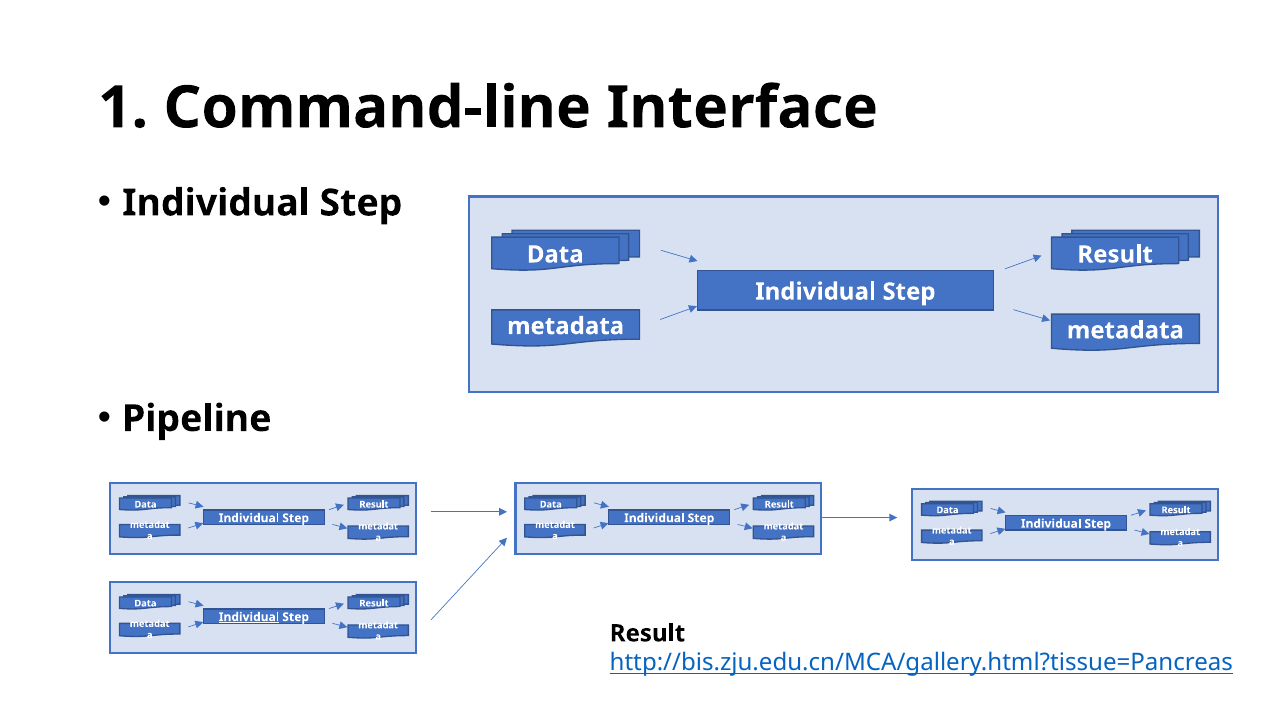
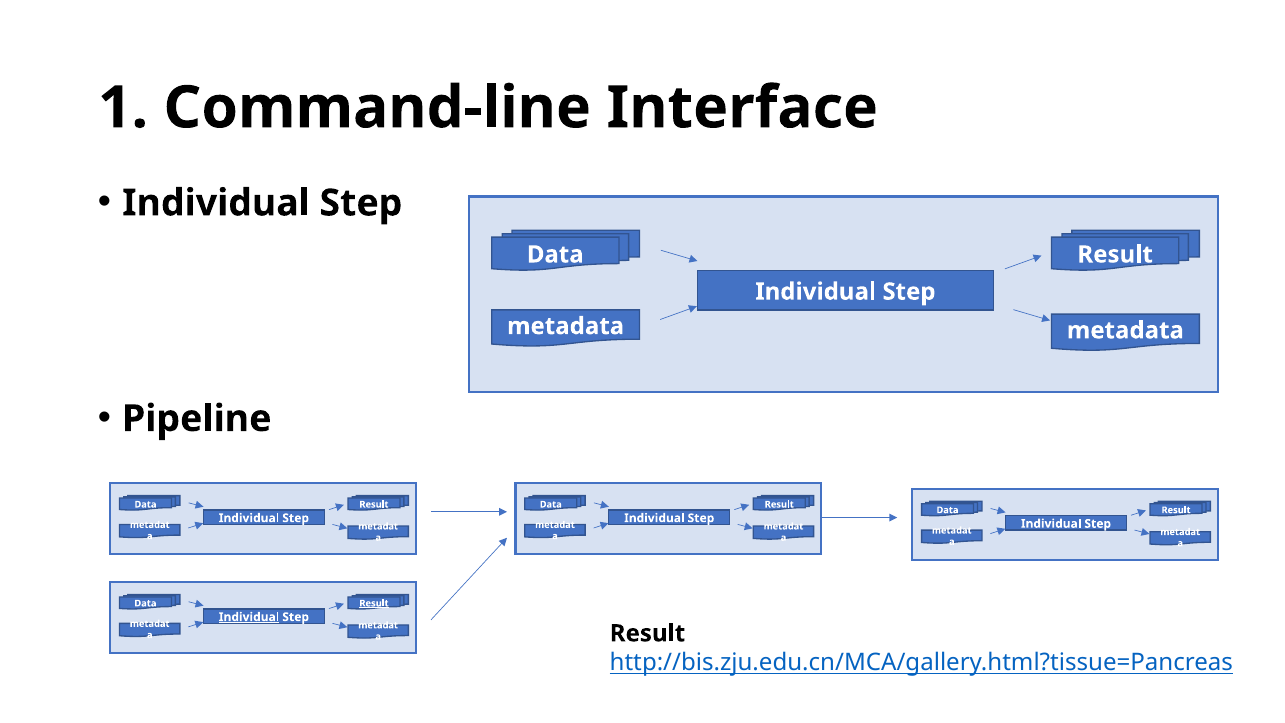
Result underline: none -> present (374, 603)
